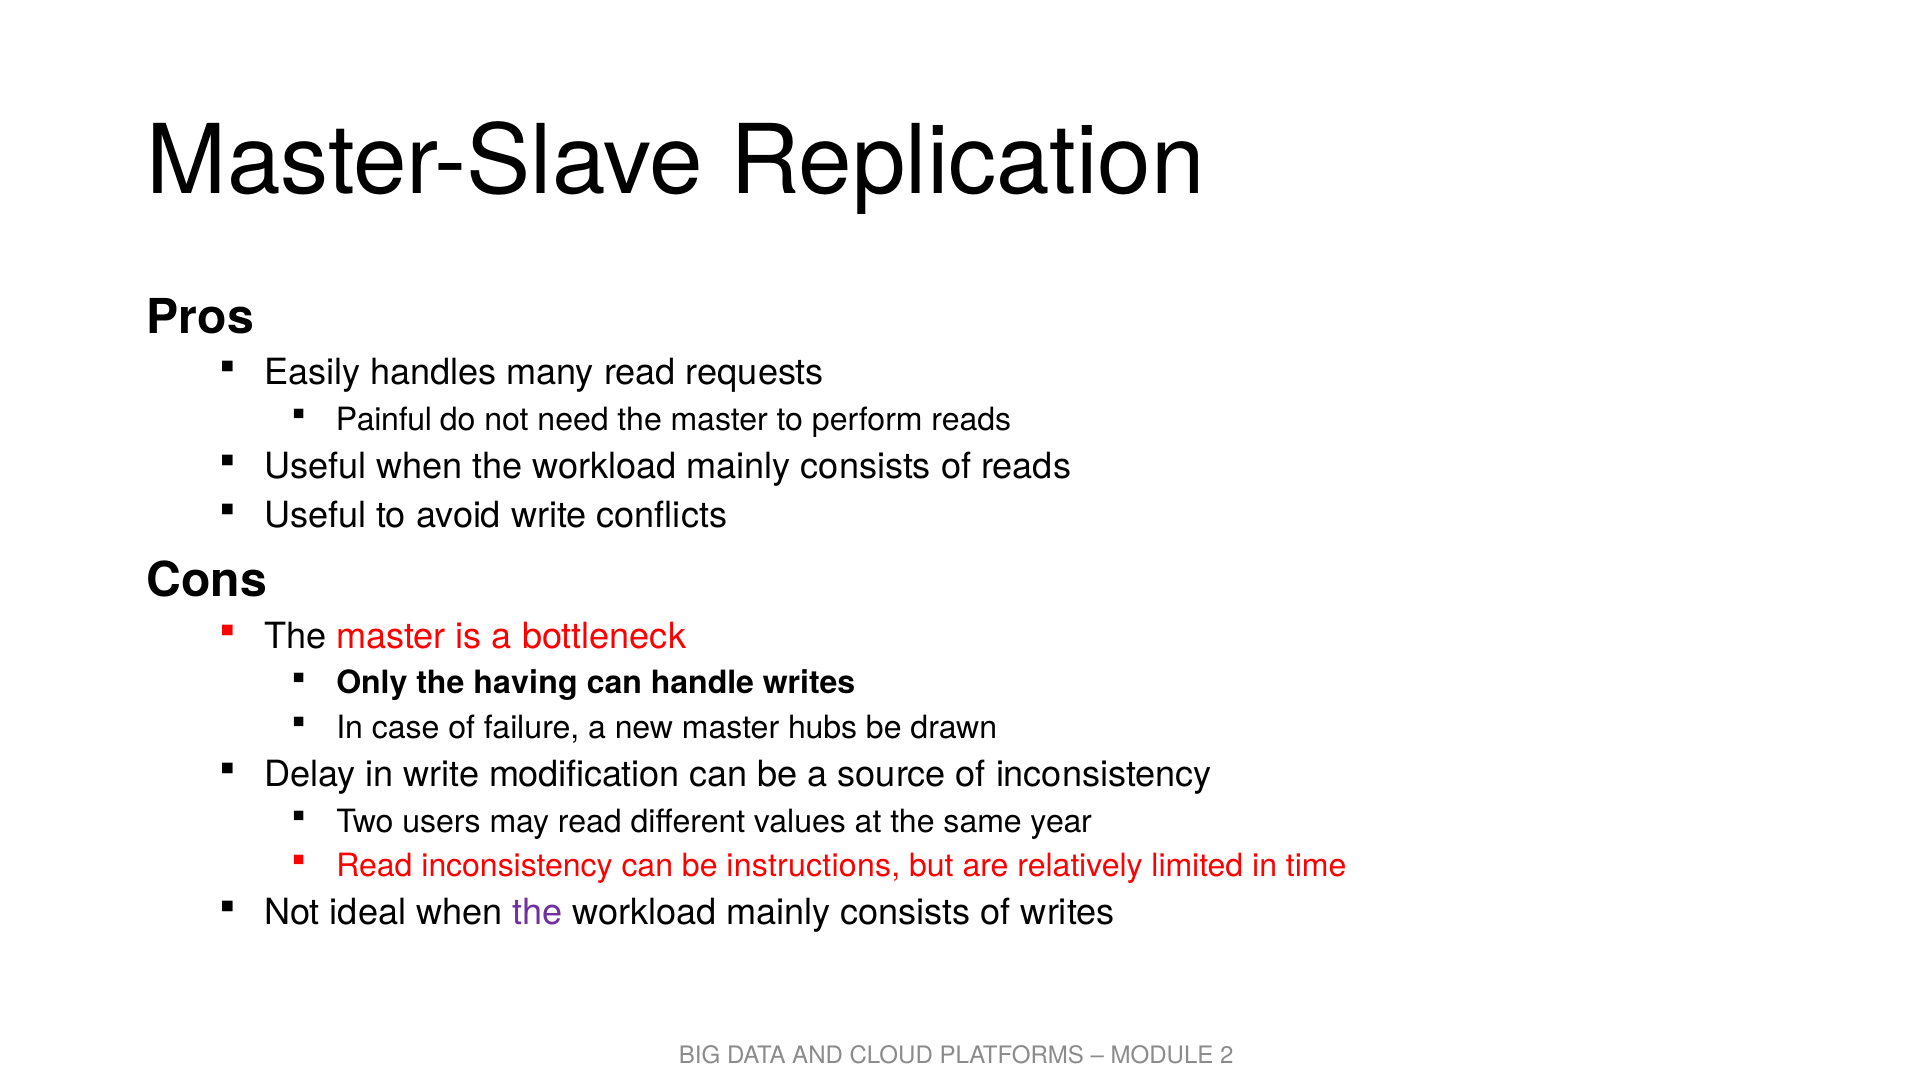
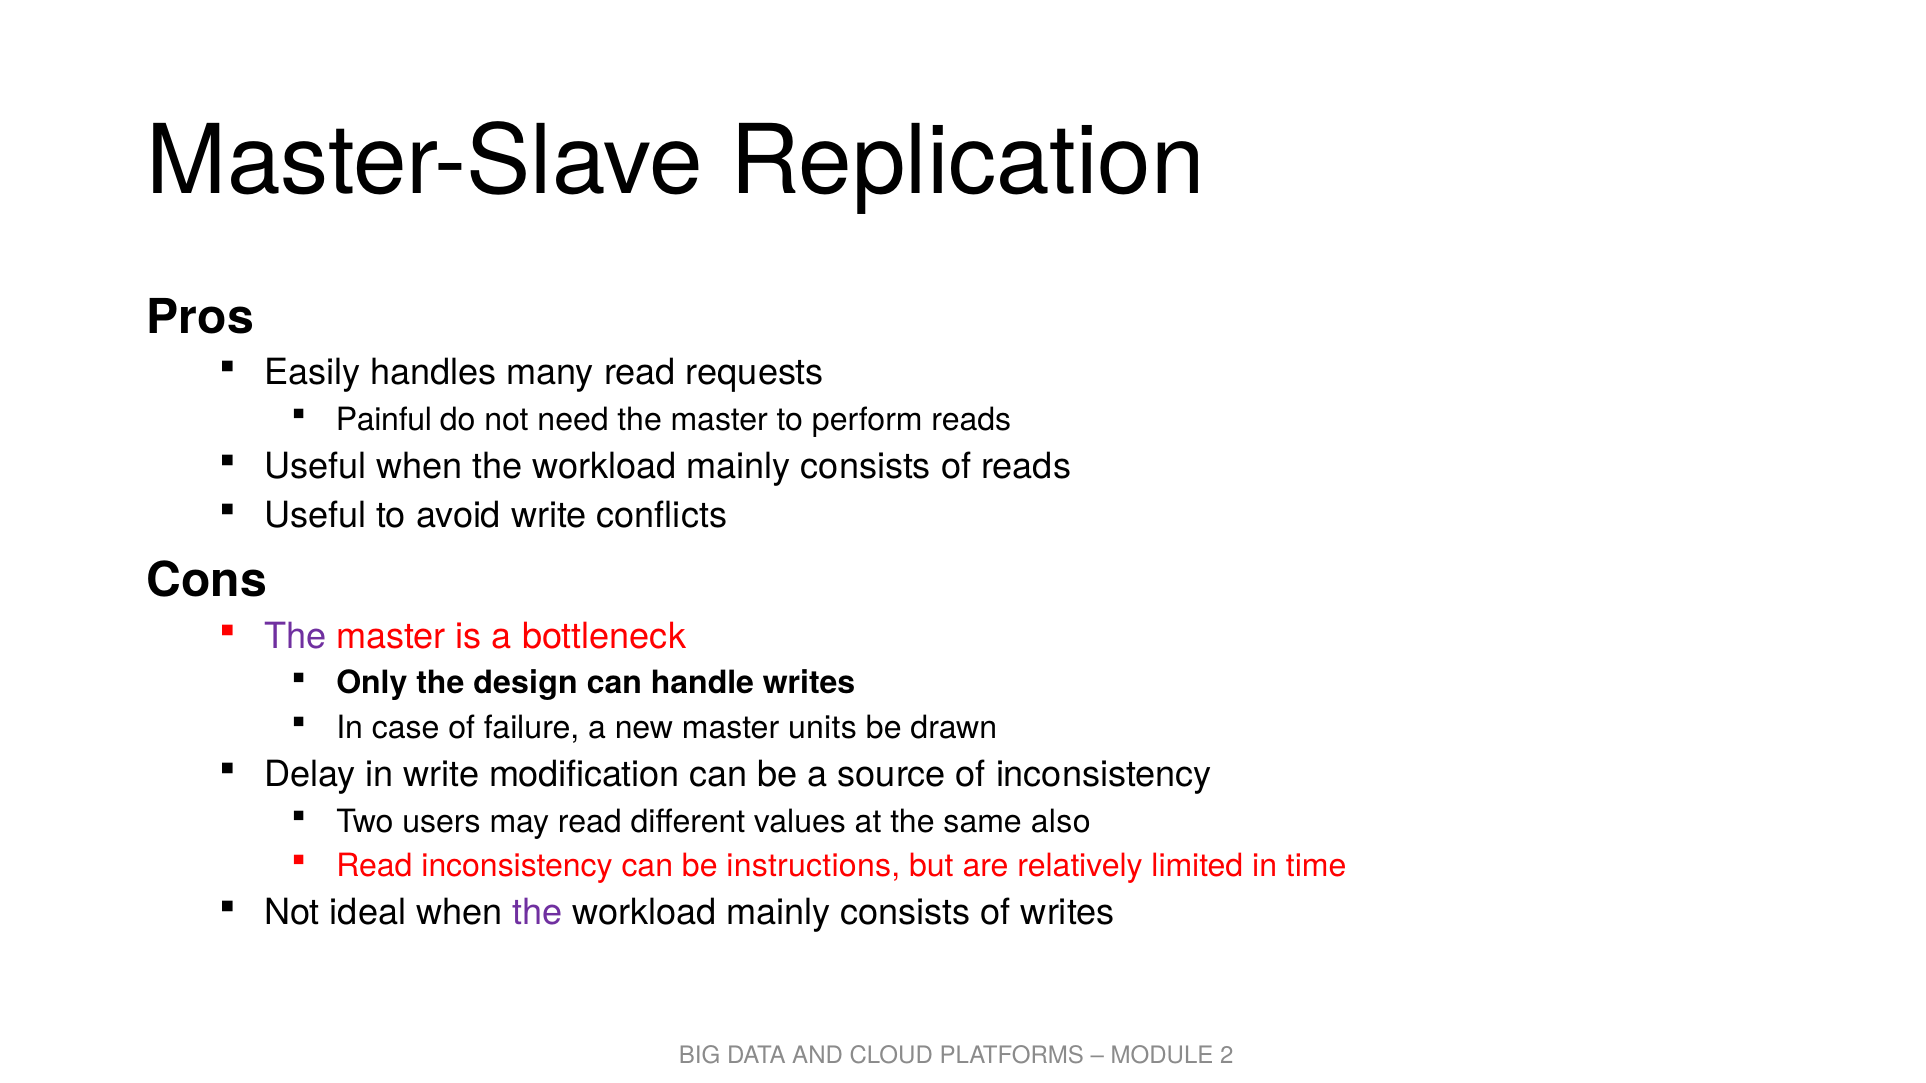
The colour: black -> purple (295, 637)
having: having -> design (525, 684)
hubs: hubs -> units (822, 728)
year: year -> also (1061, 822)
